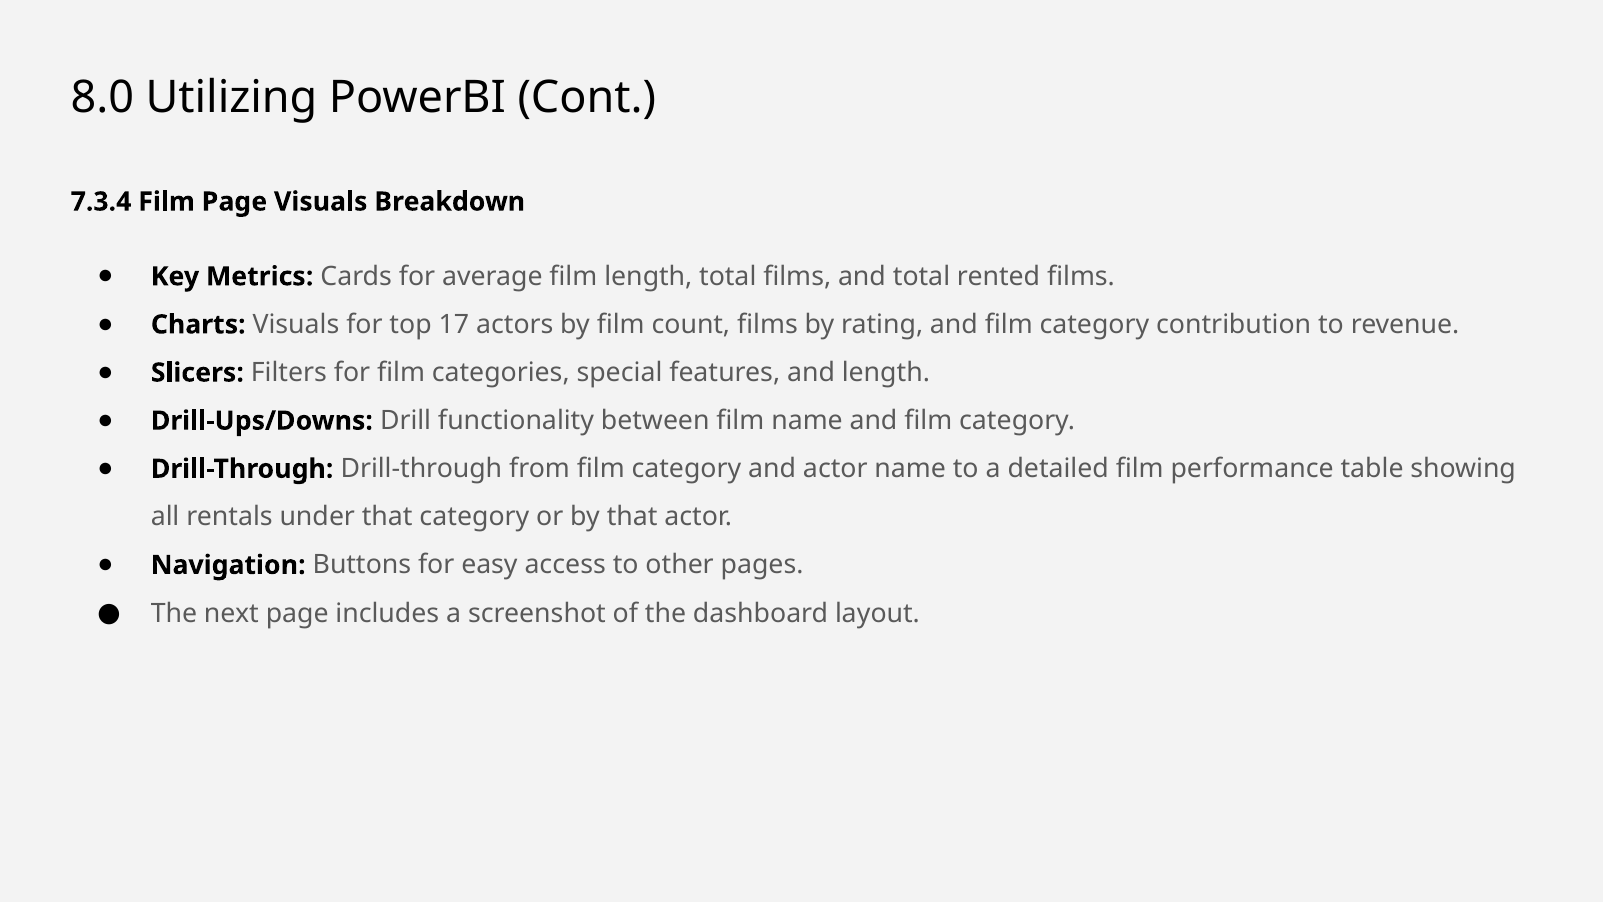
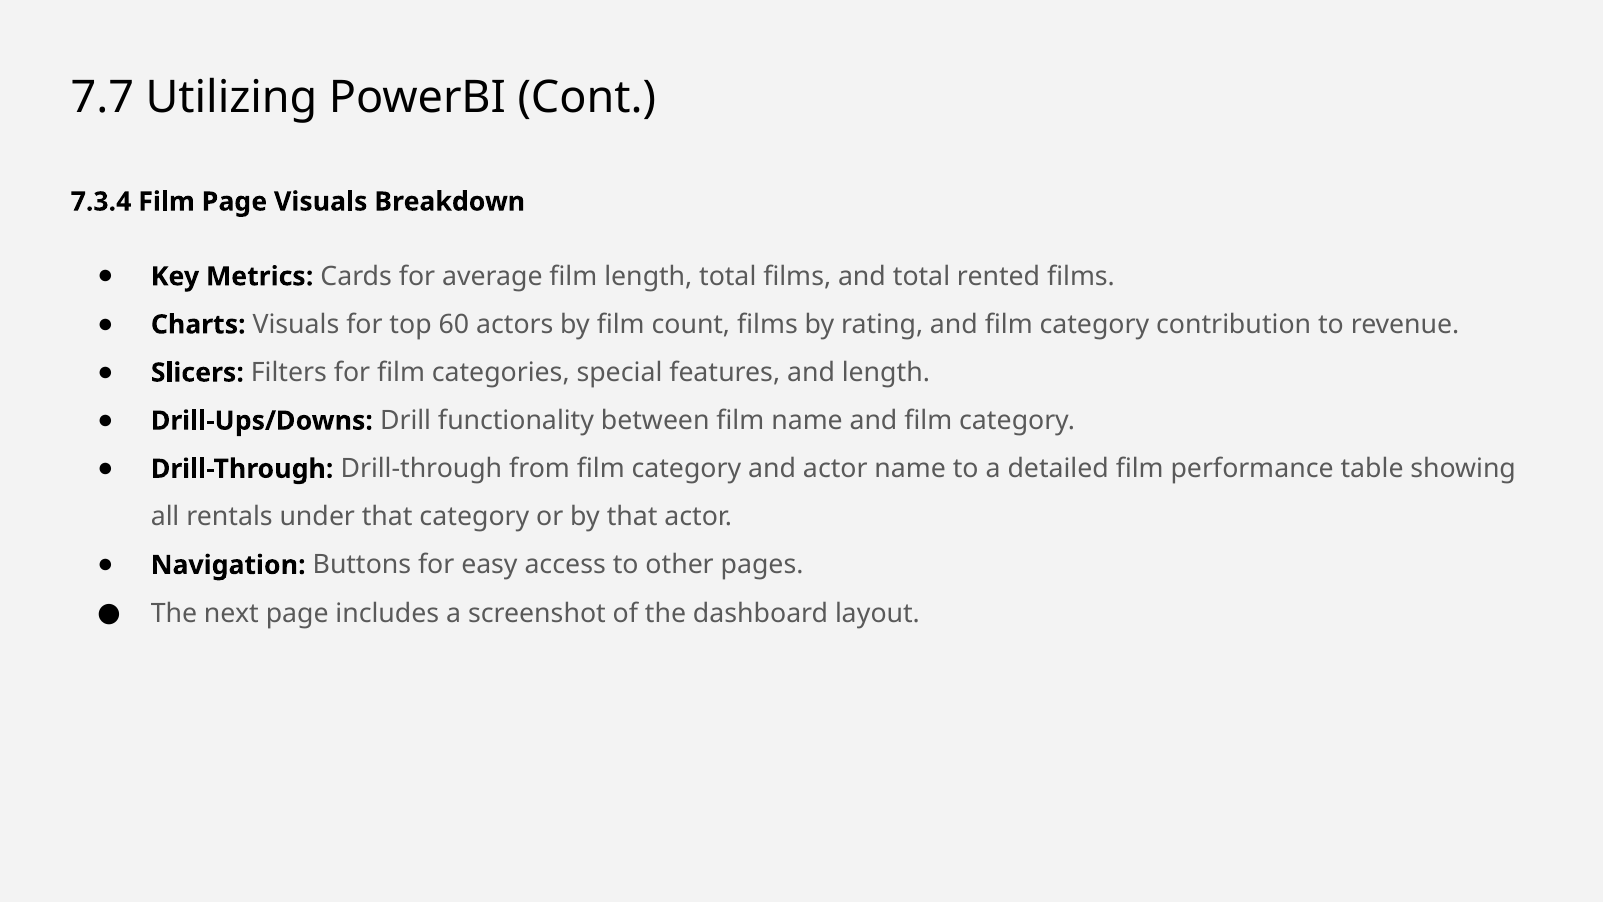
8.0: 8.0 -> 7.7 (102, 97)
17: 17 -> 60 (454, 325)
